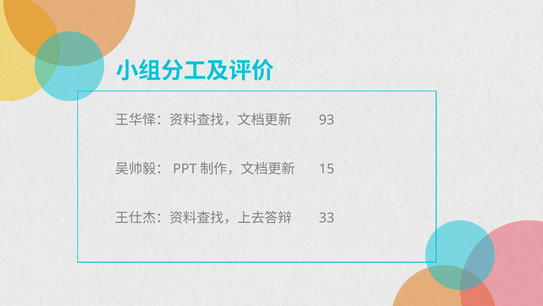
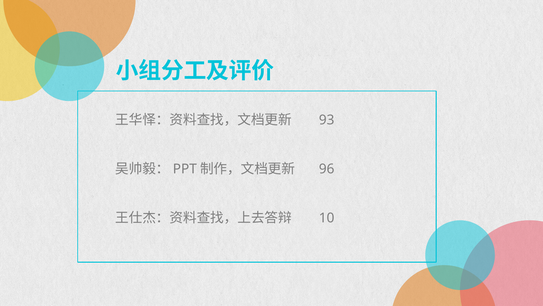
15: 15 -> 96 (327, 169)
33: 33 -> 10 (327, 218)
